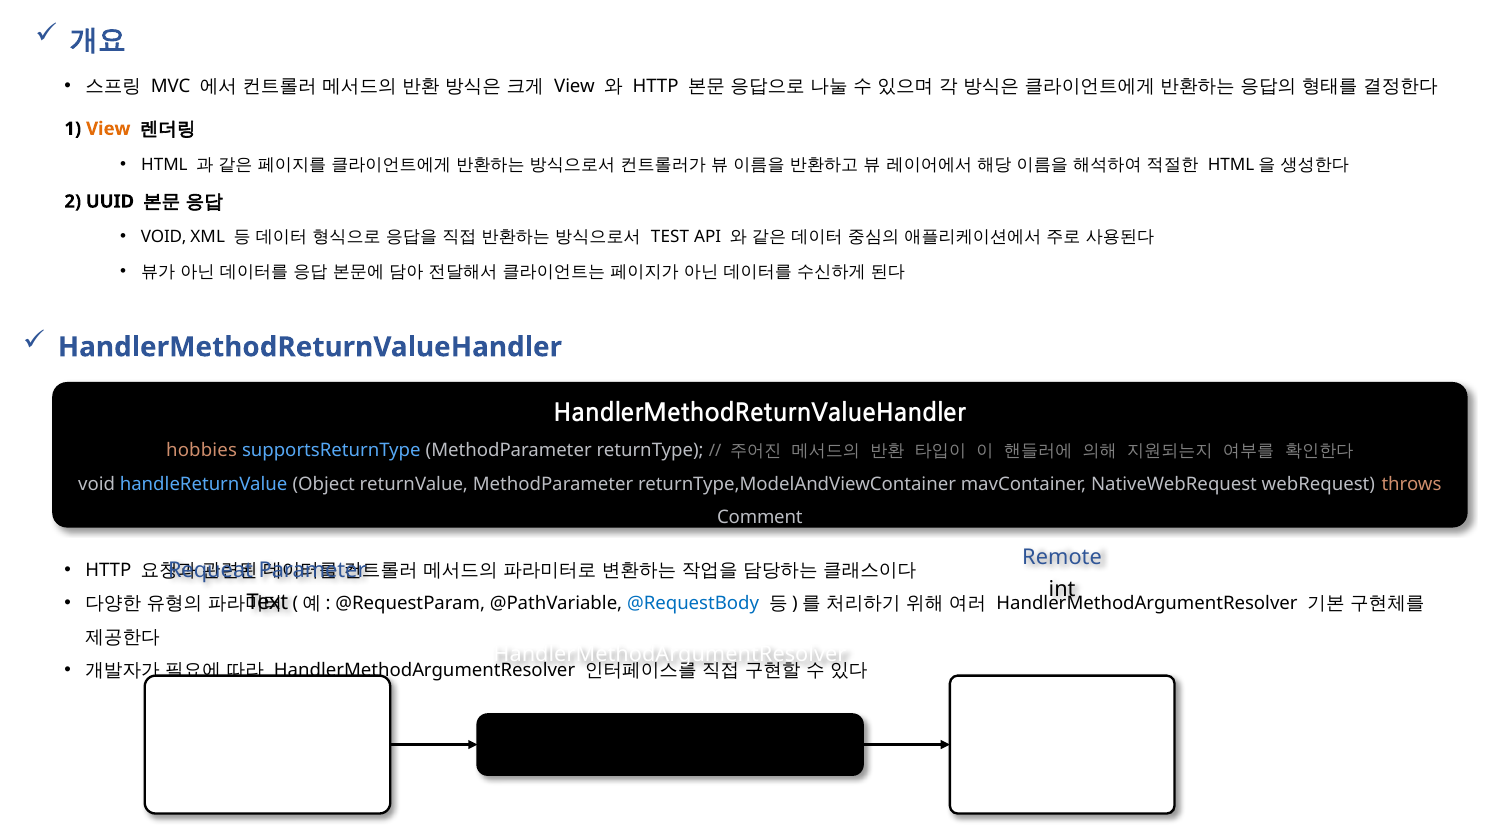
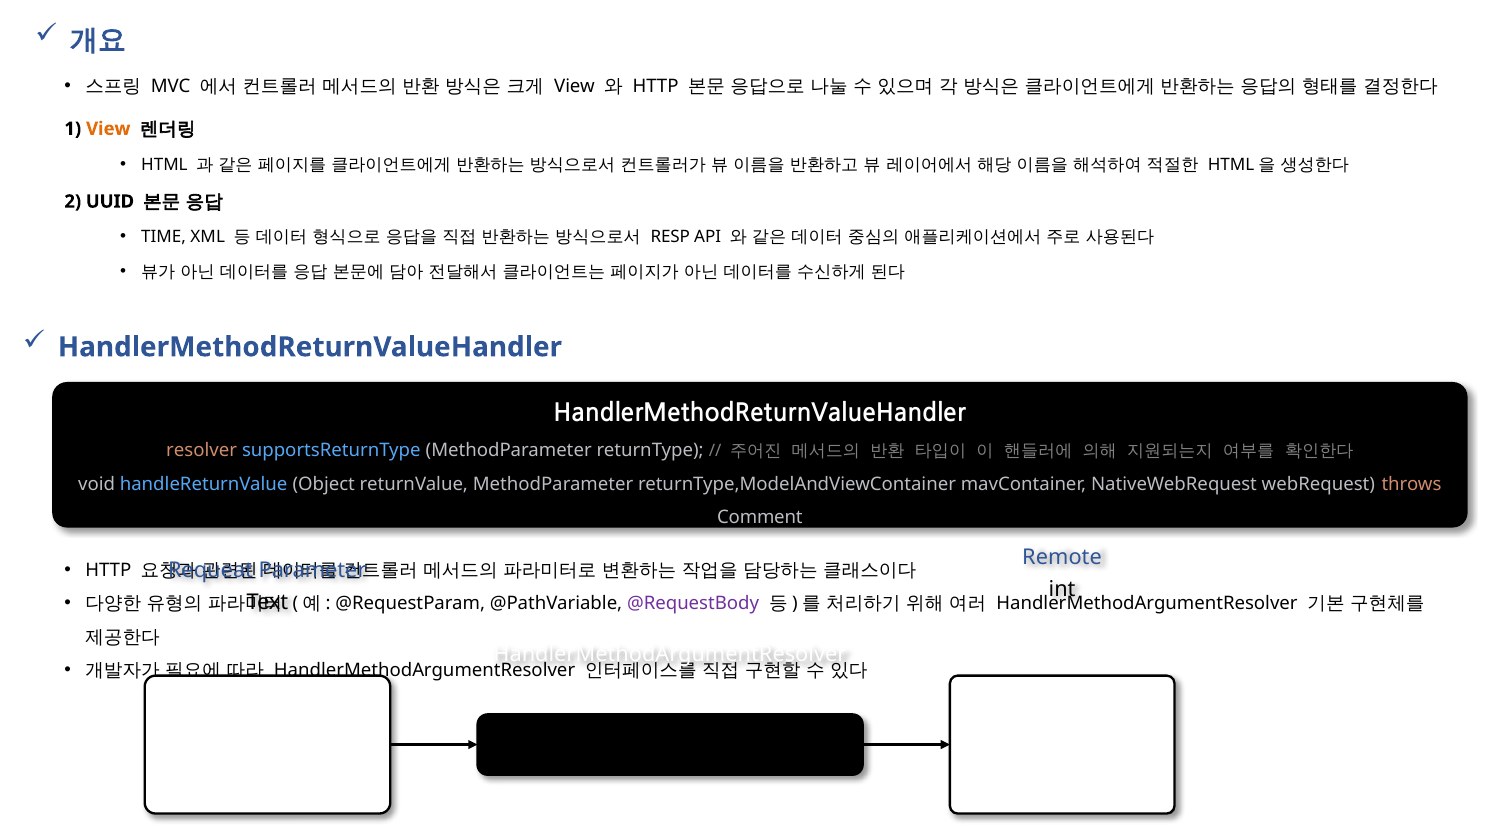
VOID: VOID -> TIME (164, 237)
TEST: TEST -> RESP (670, 237)
hobbies: hobbies -> resolver (202, 450)
@RequestBody colour: blue -> purple (693, 604)
